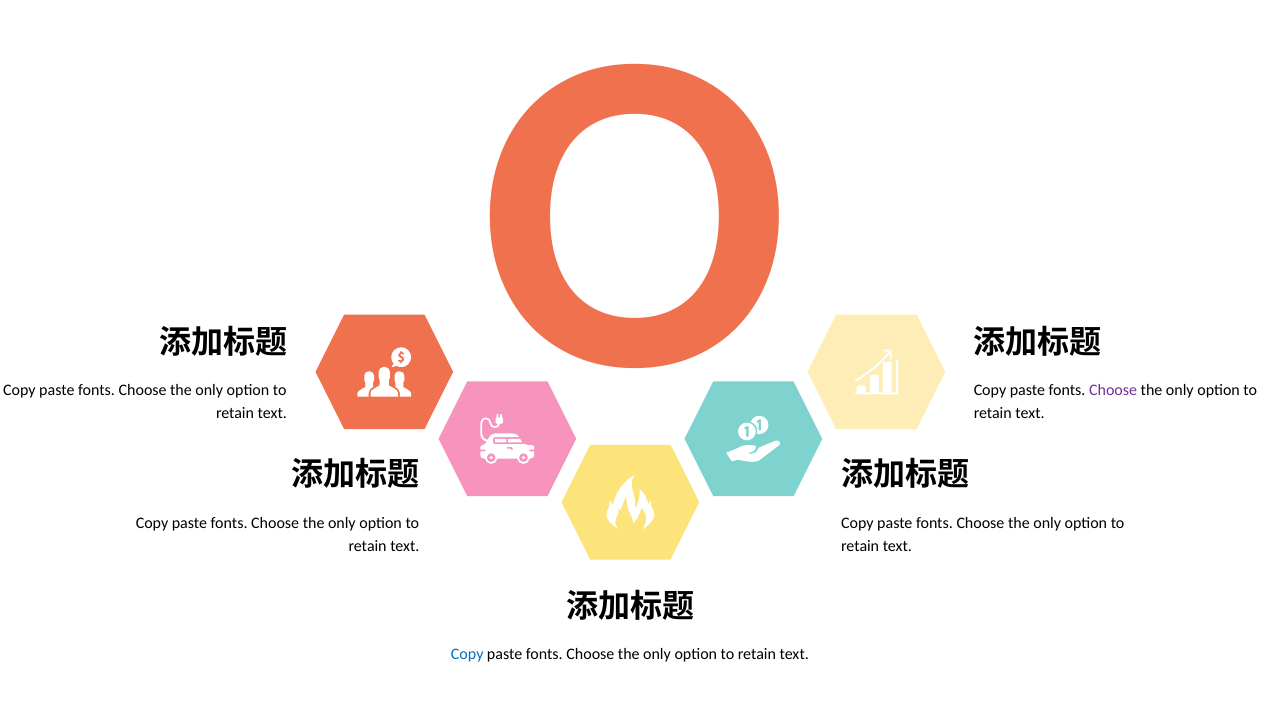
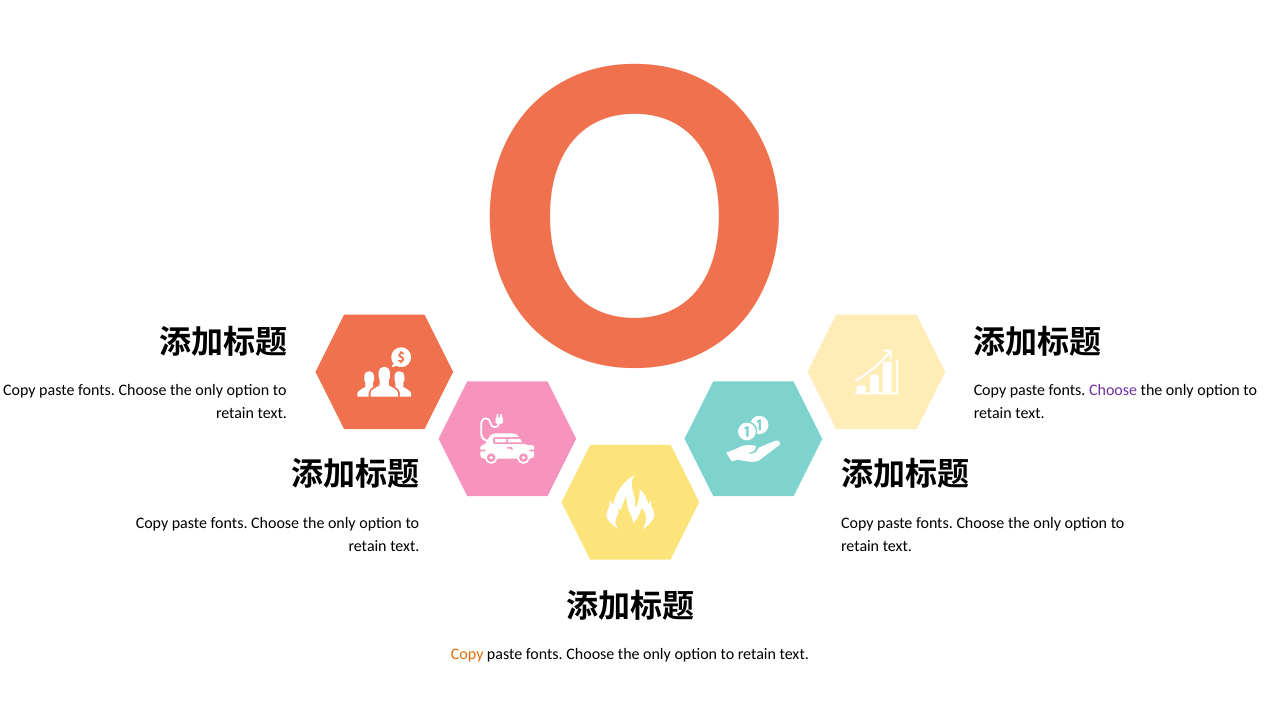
Copy colour: blue -> orange (467, 654)
